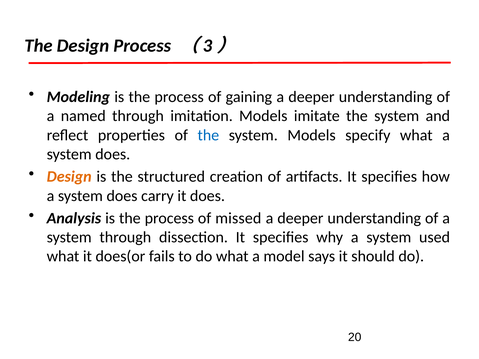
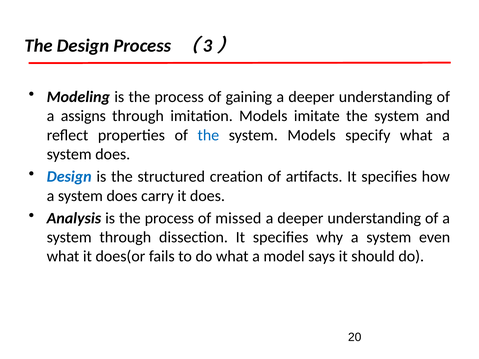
named: named -> assigns (83, 116)
Design colour: orange -> blue (69, 177)
used: used -> even (435, 237)
